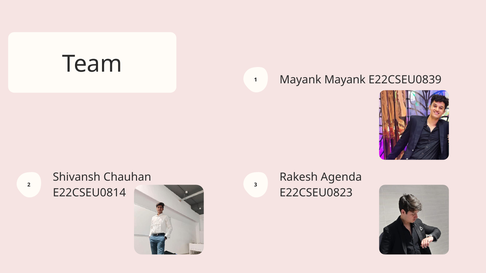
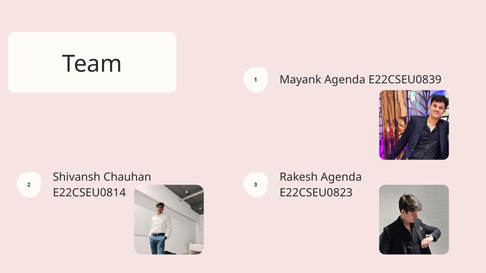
Mayank Mayank: Mayank -> Agenda (345, 80)
